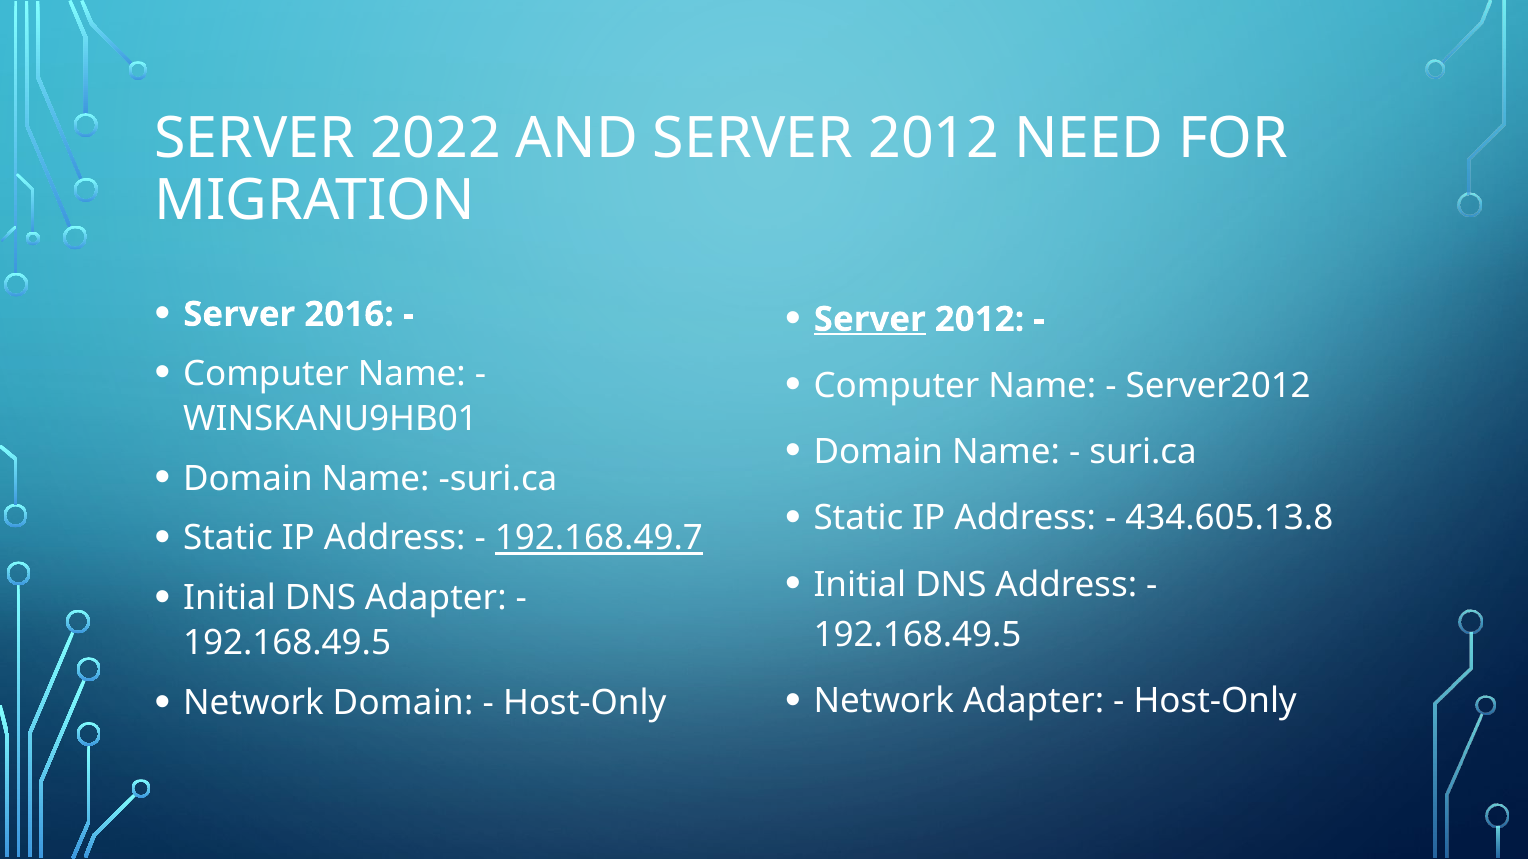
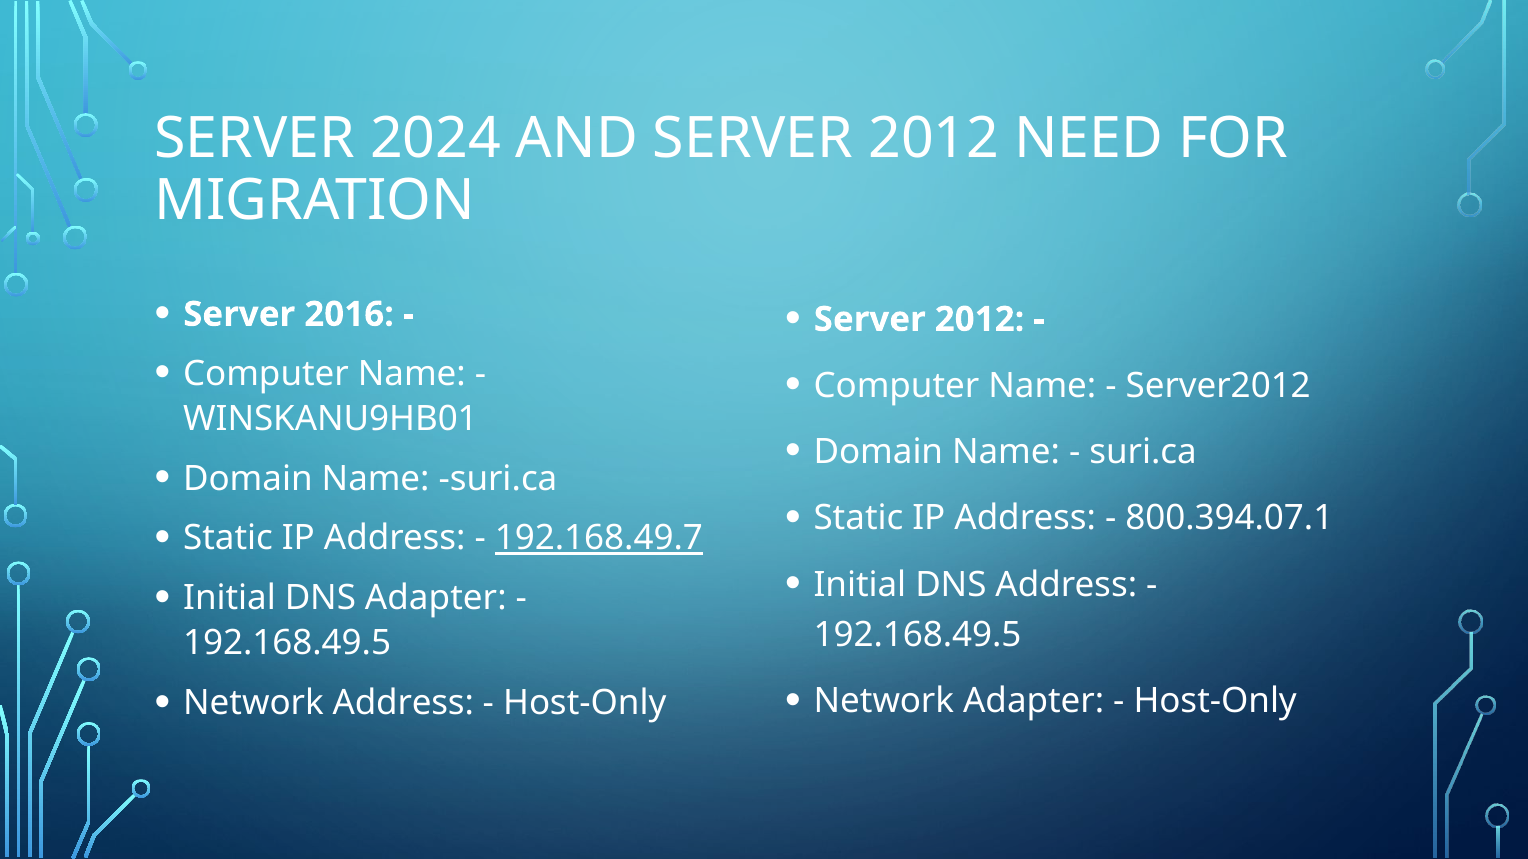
2022: 2022 -> 2024 (436, 139)
Server underline: present -> none (870, 320)
434.605.13.8: 434.605.13.8 -> 800.394.07.1 (1229, 518)
Network Domain: Domain -> Address (403, 703)
